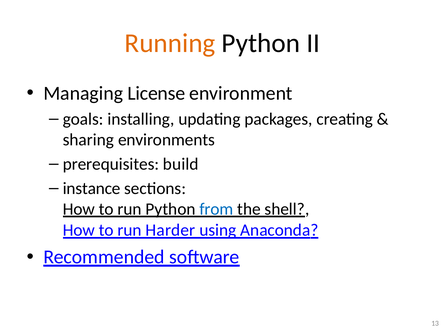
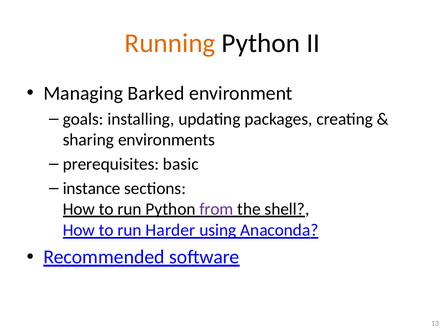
License: License -> Barked (156, 93)
build: build -> basic (181, 164)
from colour: blue -> purple (216, 209)
